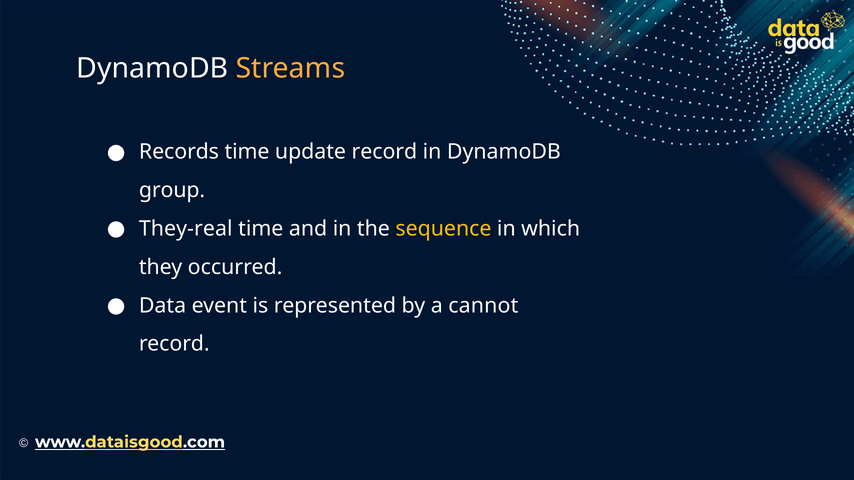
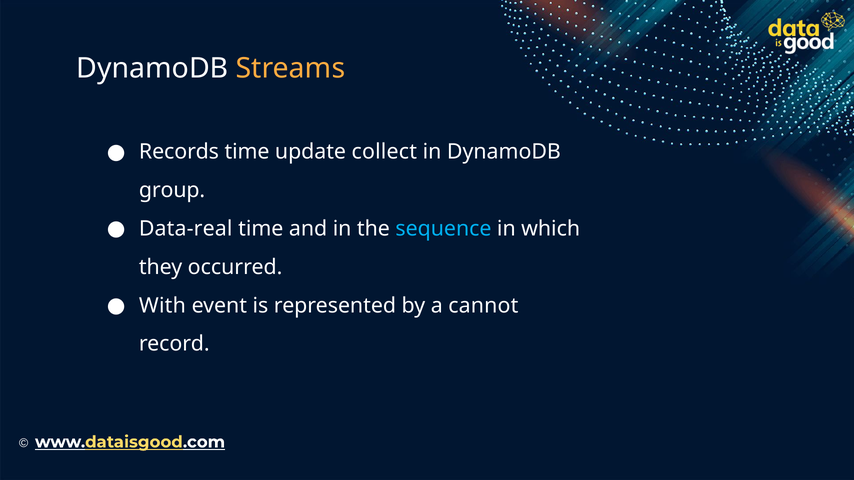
update record: record -> collect (384, 152)
They-real: They-real -> Data-real (186, 229)
sequence colour: yellow -> light blue (443, 229)
Data: Data -> With (162, 306)
